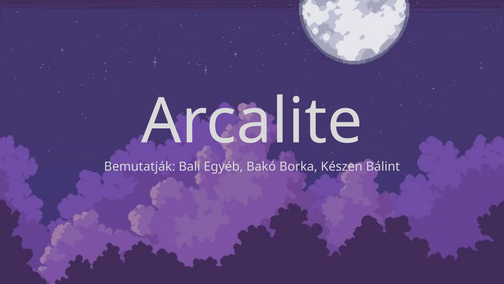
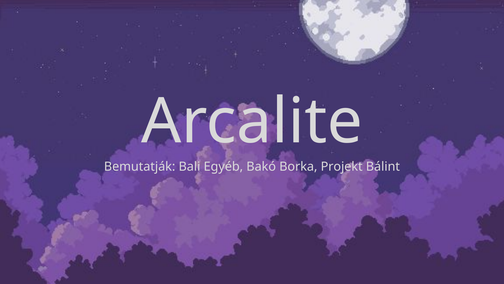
Készen: Készen -> Projekt (342, 167)
